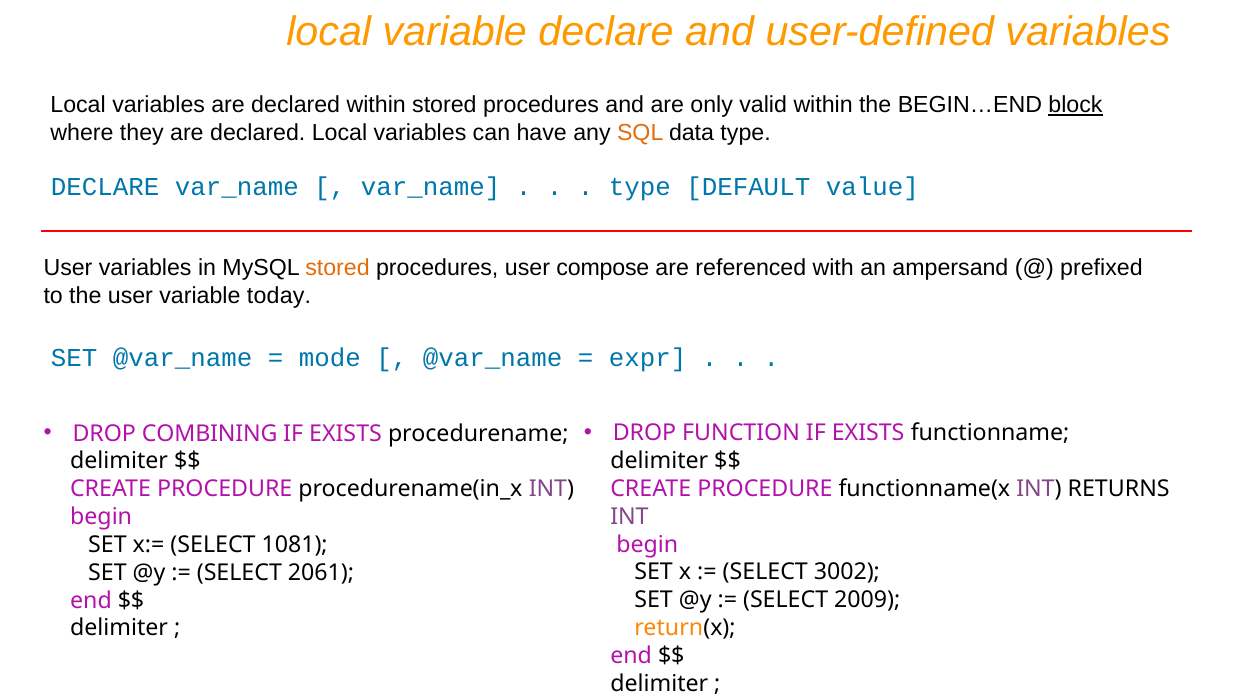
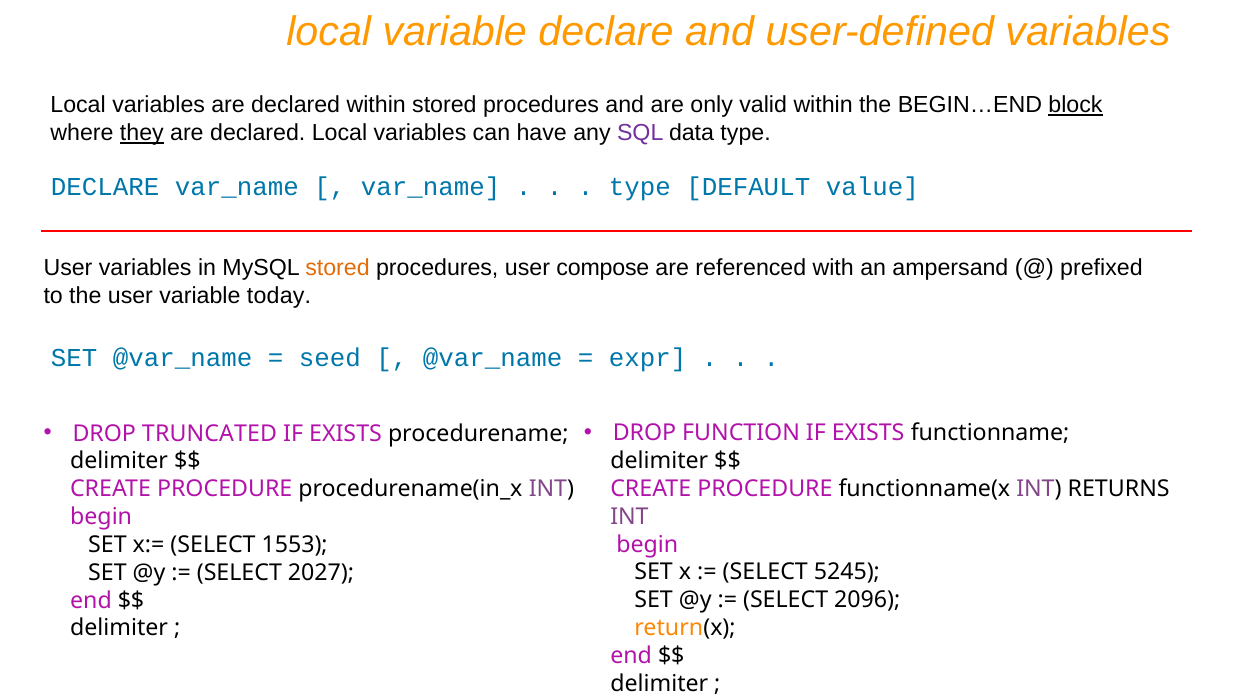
they underline: none -> present (142, 133)
SQL colour: orange -> purple (640, 133)
mode: mode -> seed (330, 358)
COMBINING: COMBINING -> TRUNCATED (210, 433)
1081: 1081 -> 1553 (295, 545)
3002: 3002 -> 5245 (847, 572)
2061: 2061 -> 2027 (321, 572)
2009: 2009 -> 2096 (867, 600)
